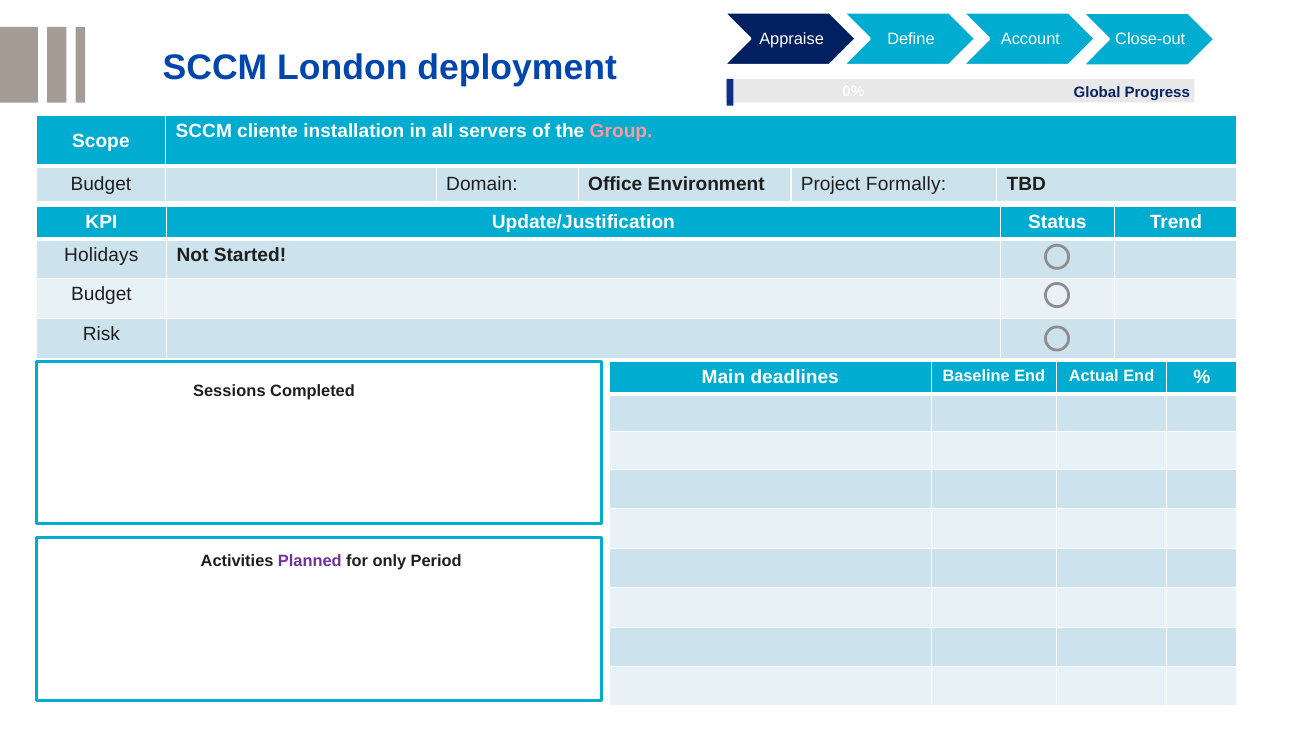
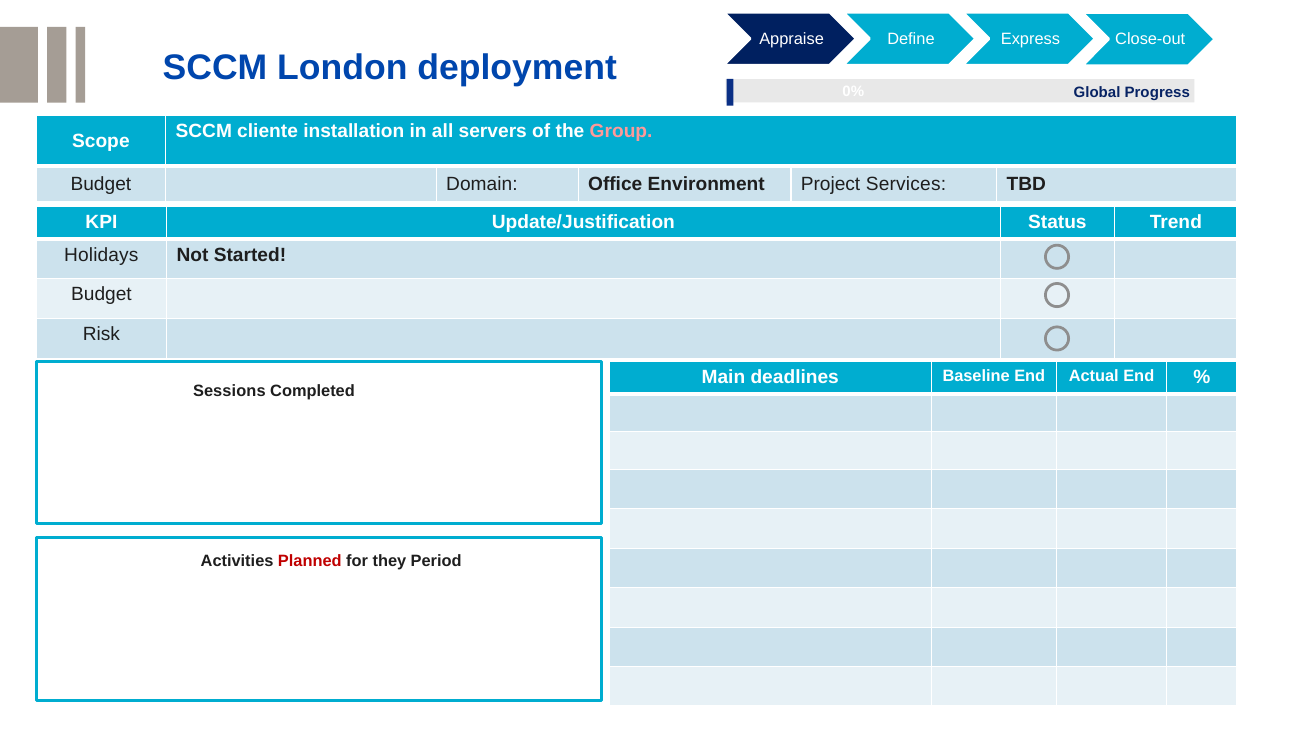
Account: Account -> Express (1030, 39)
Formally: Formally -> Services (906, 184)
Planned colour: purple -> red (310, 561)
only: only -> they (389, 561)
